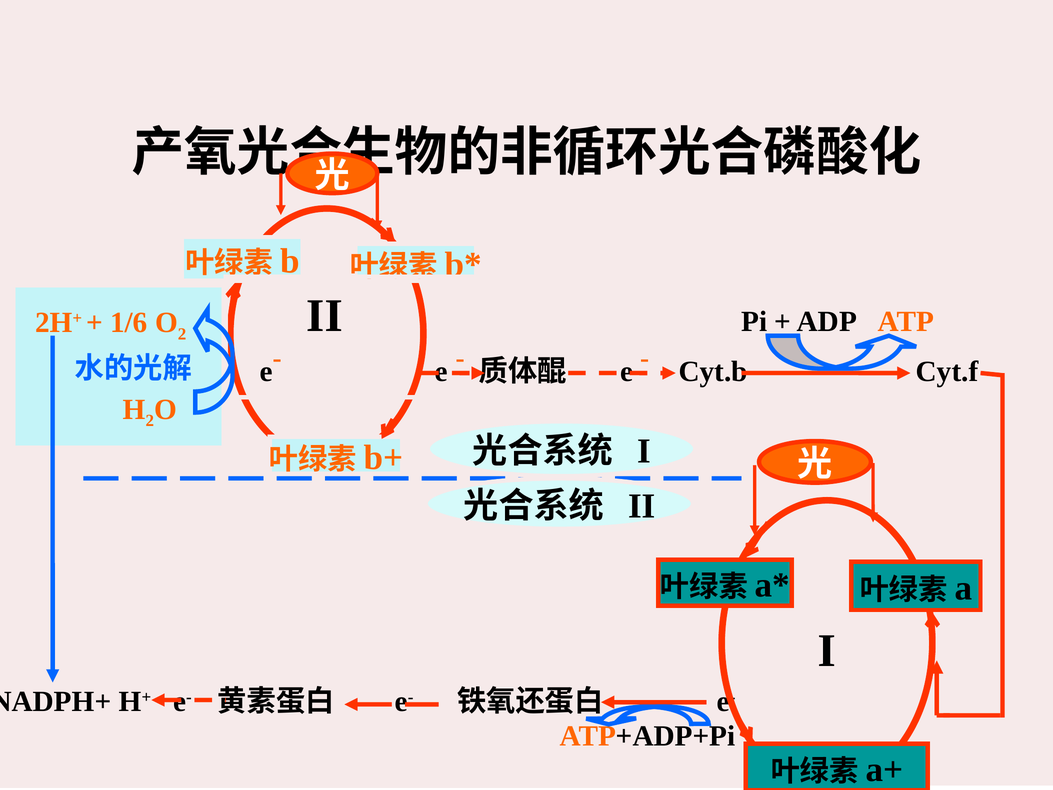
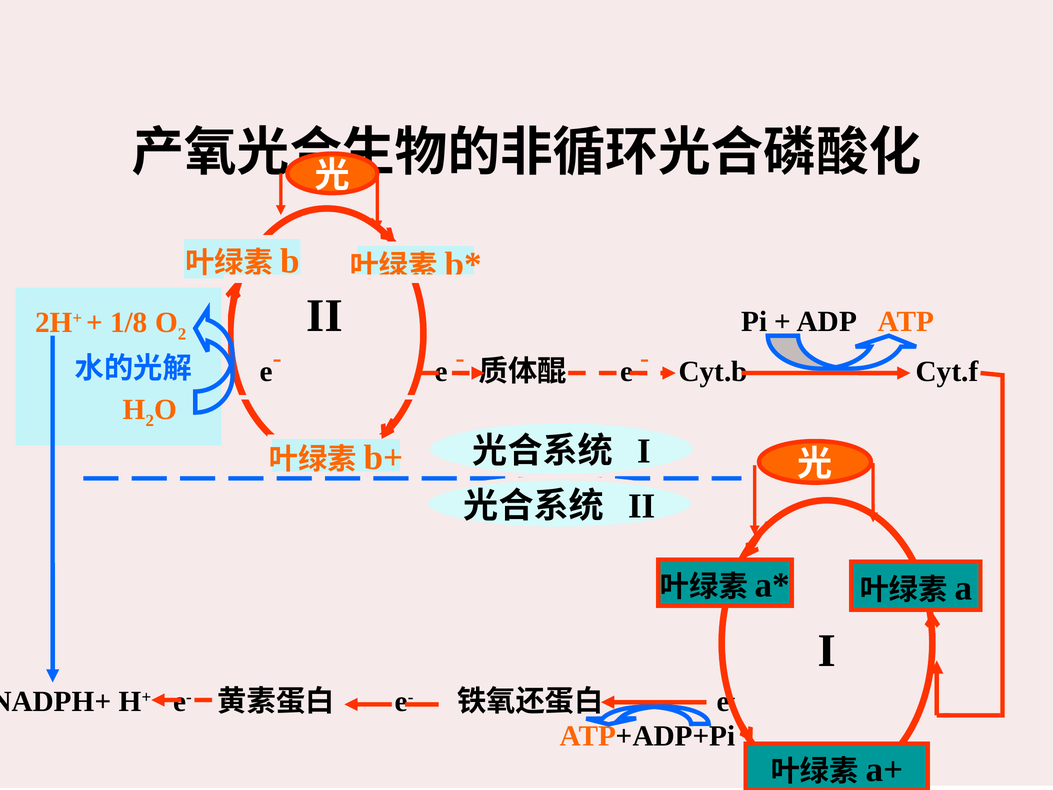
1/6: 1/6 -> 1/8 (129, 323)
